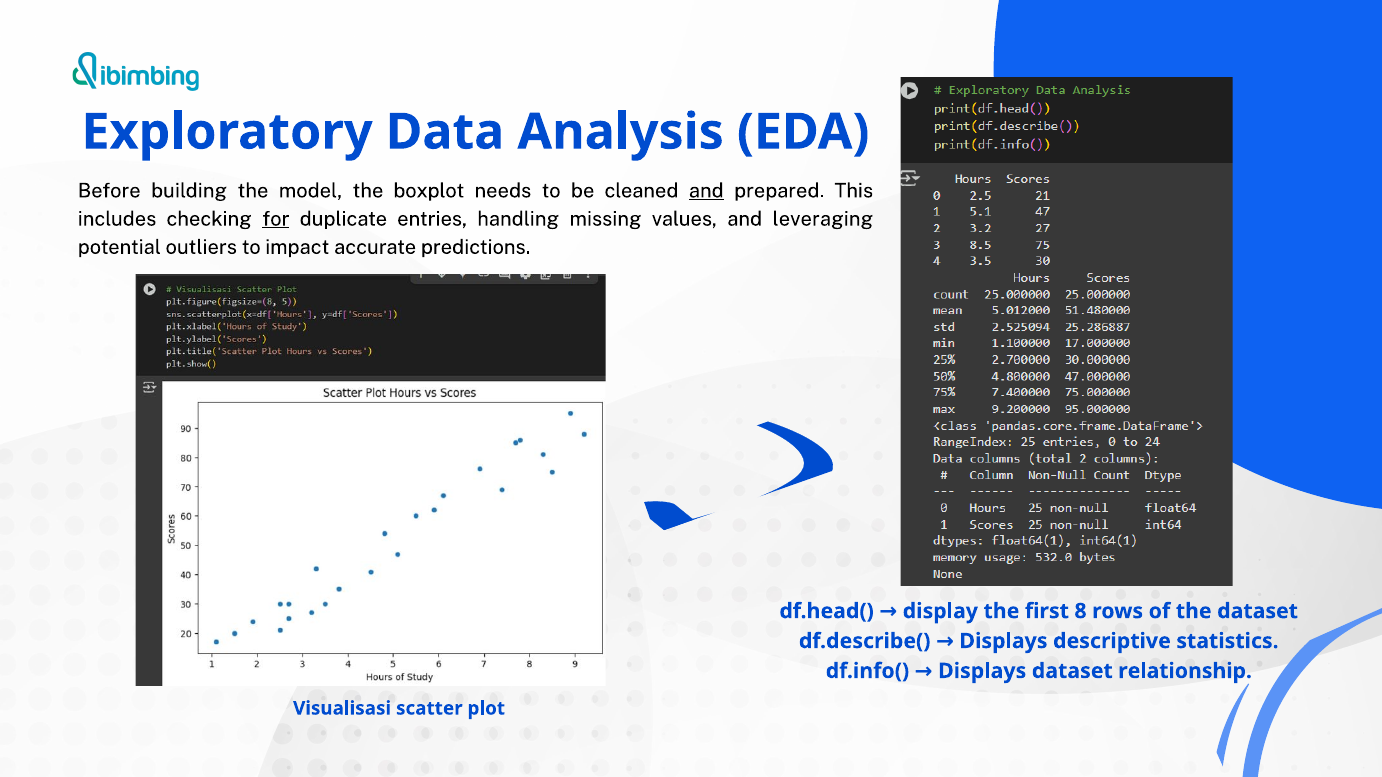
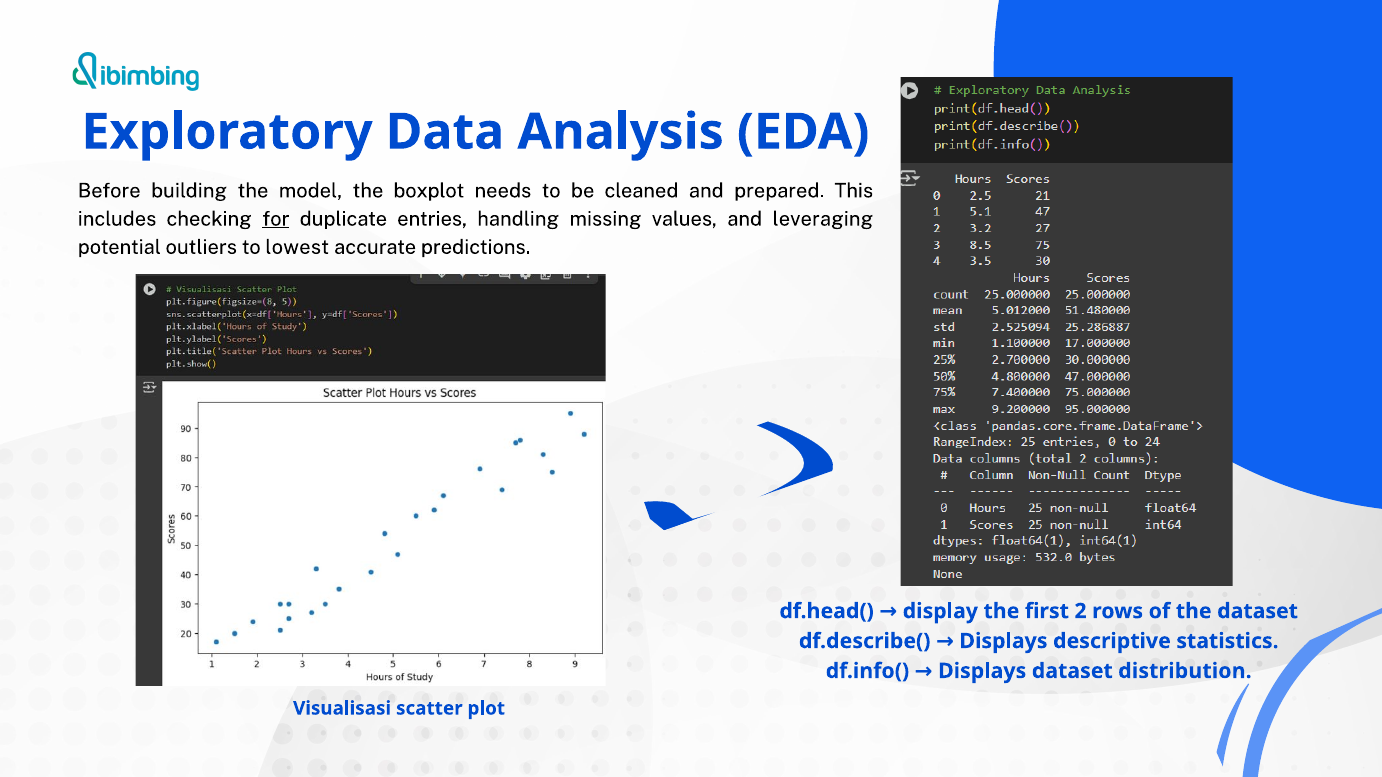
and underline: present -> none (706, 191)
impact: impact -> lowest (297, 247)
8: 8 -> 2 (1081, 611)
relationship: relationship -> distribution (1185, 671)
